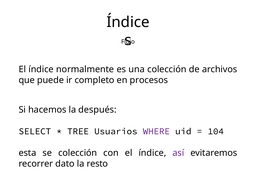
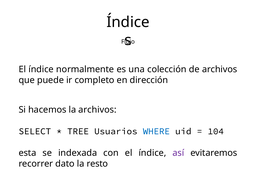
procesos: procesos -> dirección (149, 80)
la después: después -> archivos (97, 110)
WHERE colour: purple -> blue (156, 131)
se colección: colección -> indexada (78, 153)
